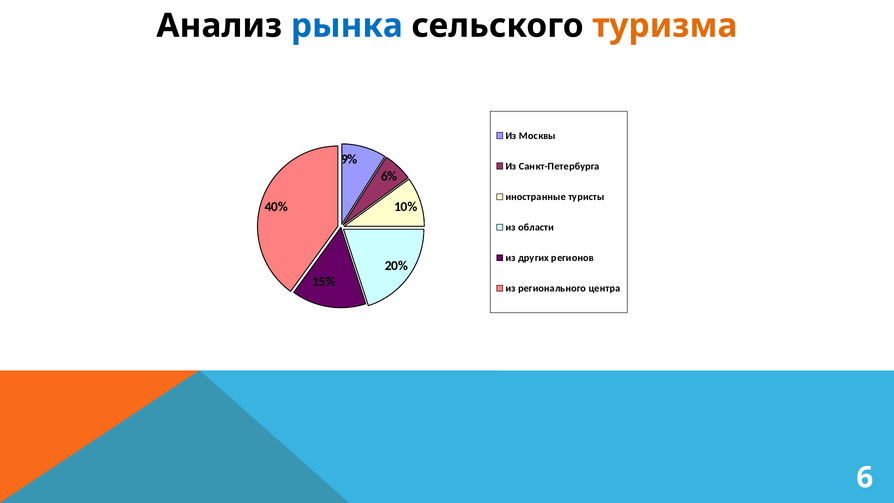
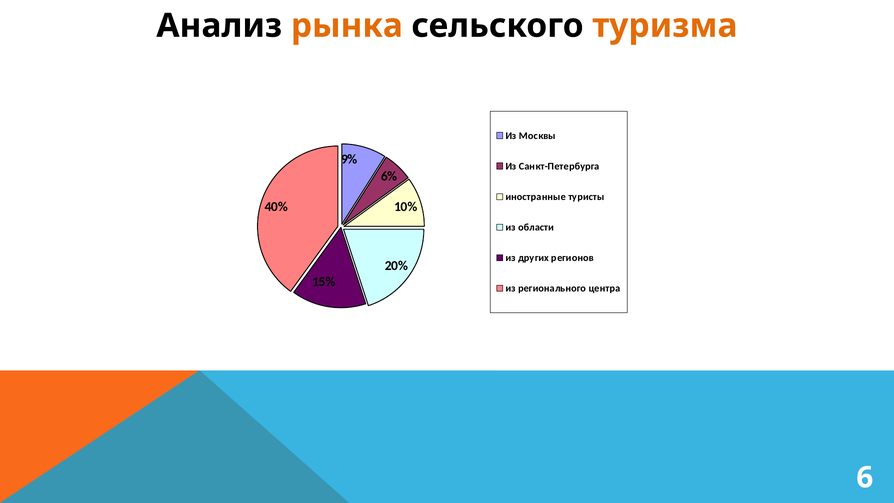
рынка colour: blue -> orange (347, 26)
